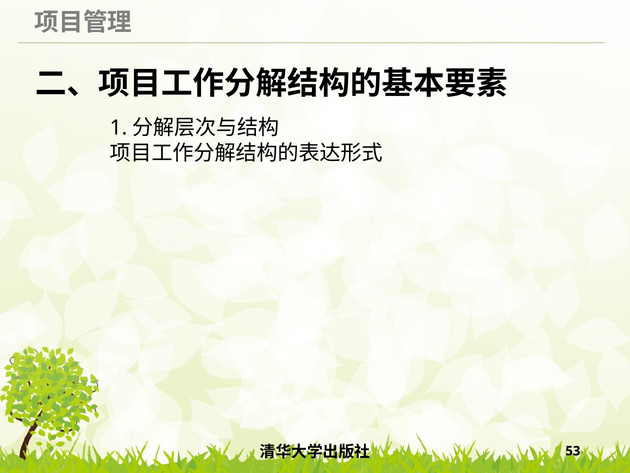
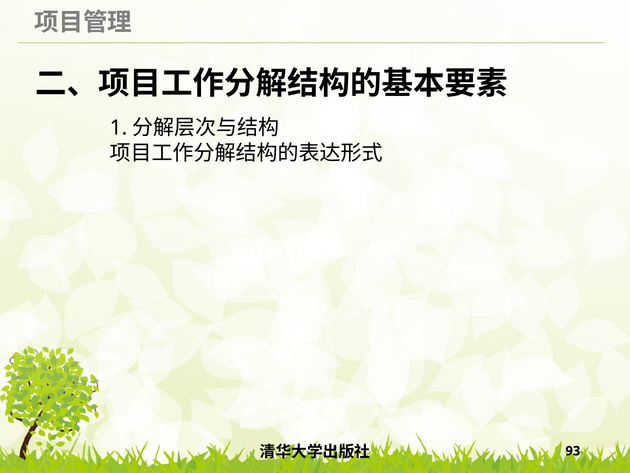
53: 53 -> 93 (573, 451)
